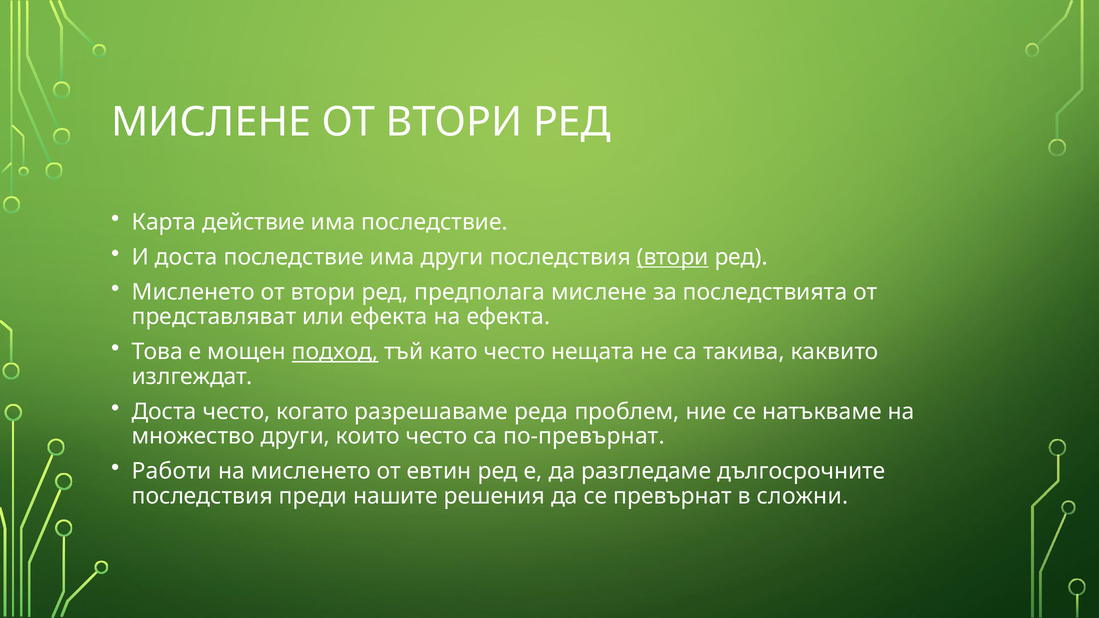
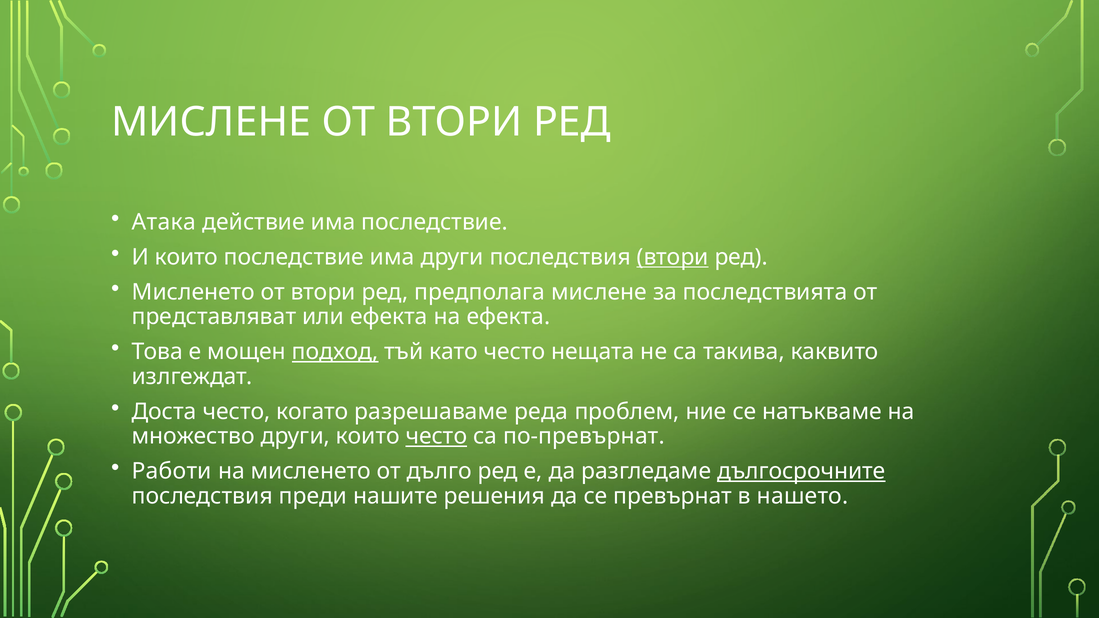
Карта: Карта -> Атака (164, 222)
И доста: доста -> които (186, 257)
често underline: none -> present (436, 436)
евтин: евтин -> дълго (439, 472)
дългосрочните underline: none -> present (801, 472)
сложни: сложни -> нашето (803, 496)
